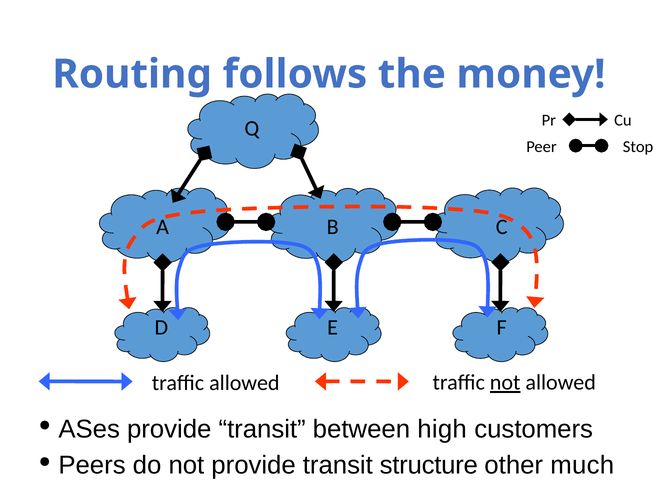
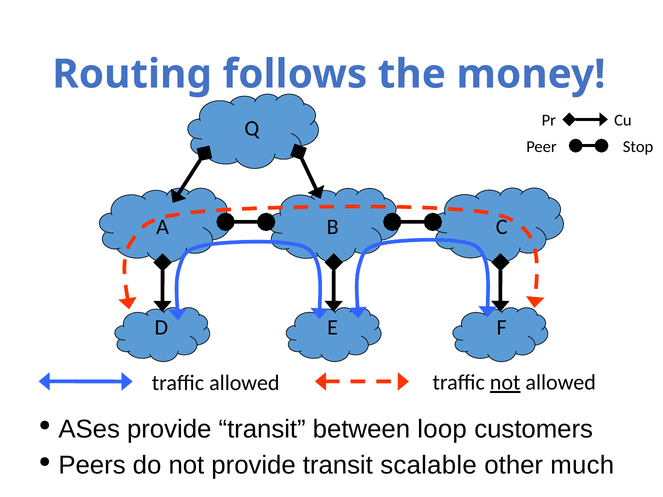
high: high -> loop (442, 429)
structure: structure -> scalable (429, 466)
